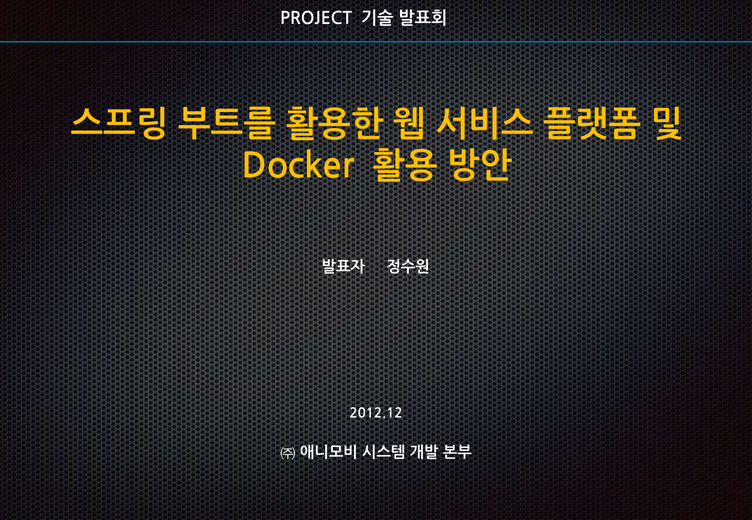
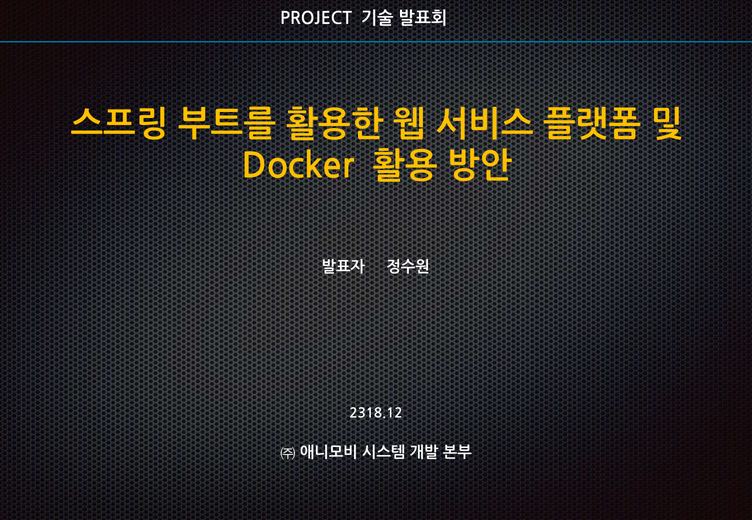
2012.12: 2012.12 -> 2318.12 (376, 414)
